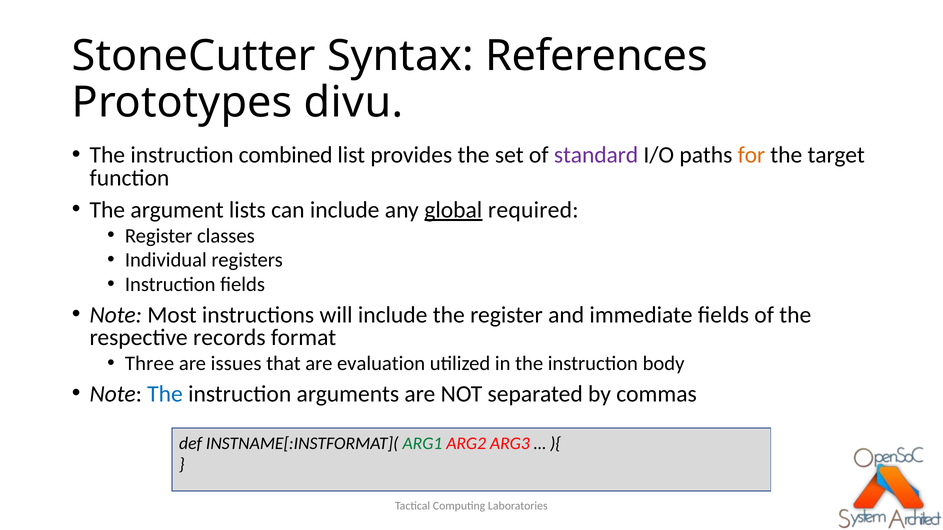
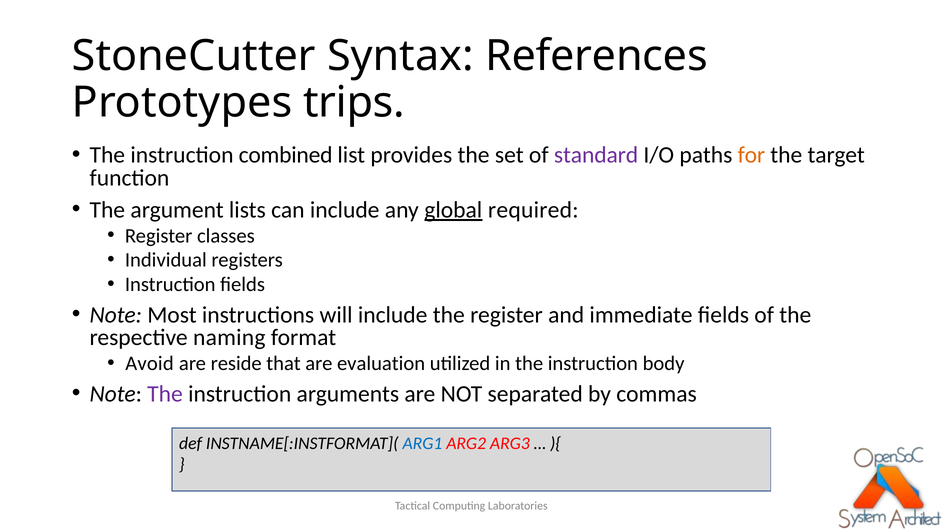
divu: divu -> trips (354, 103)
records: records -> naming (229, 338)
Three: Three -> Avoid (150, 364)
issues: issues -> reside (236, 364)
The colour: blue -> purple (165, 394)
ARG1 colour: green -> blue (422, 444)
